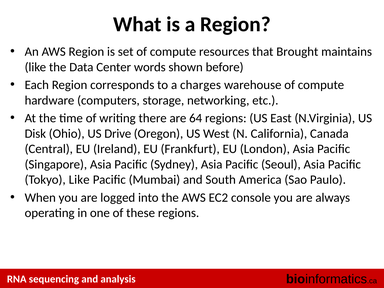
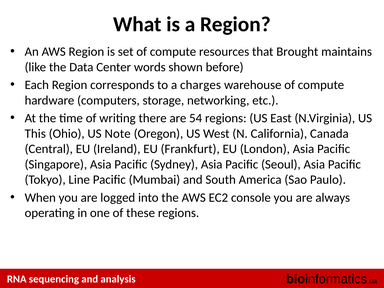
64: 64 -> 54 (196, 118)
Disk: Disk -> This (35, 134)
Drive: Drive -> Note (118, 134)
Tokyo Like: Like -> Line (79, 180)
